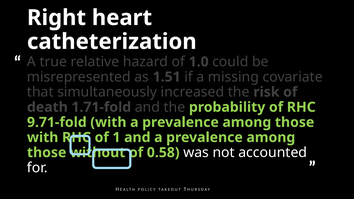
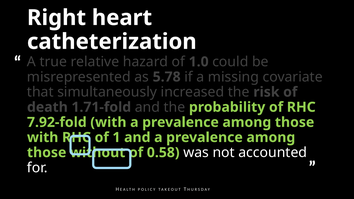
1.51: 1.51 -> 5.78 (167, 77)
9.71-fold: 9.71-fold -> 7.92-fold (57, 122)
